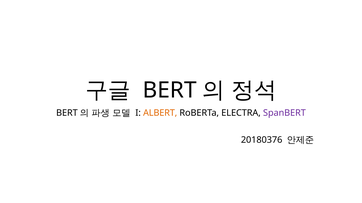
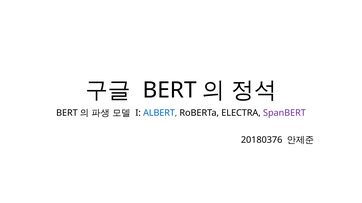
ALBERT colour: orange -> blue (160, 113)
